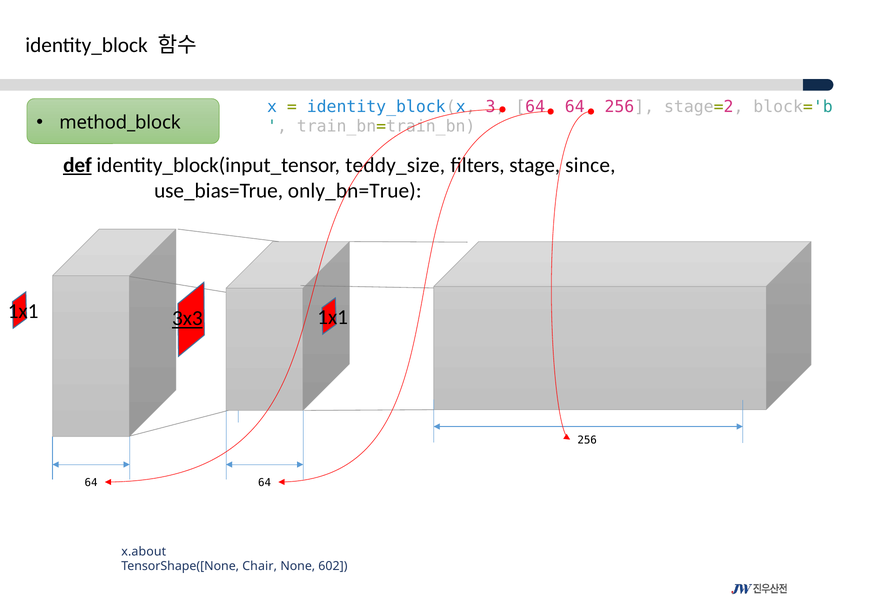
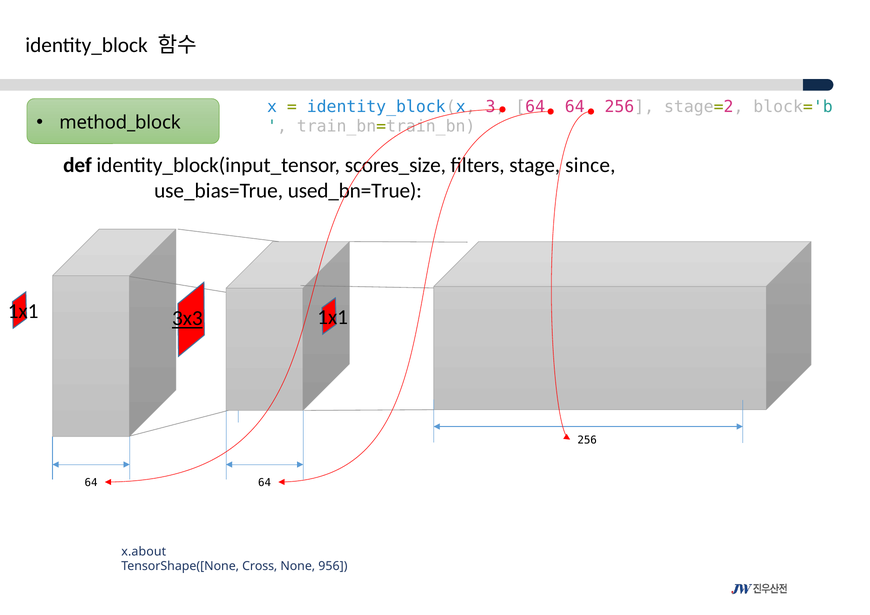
def underline: present -> none (77, 165)
teddy_size: teddy_size -> scores_size (395, 165)
only_bn=True: only_bn=True -> used_bn=True (355, 191)
Chair: Chair -> Cross (260, 566)
602: 602 -> 956 (333, 566)
